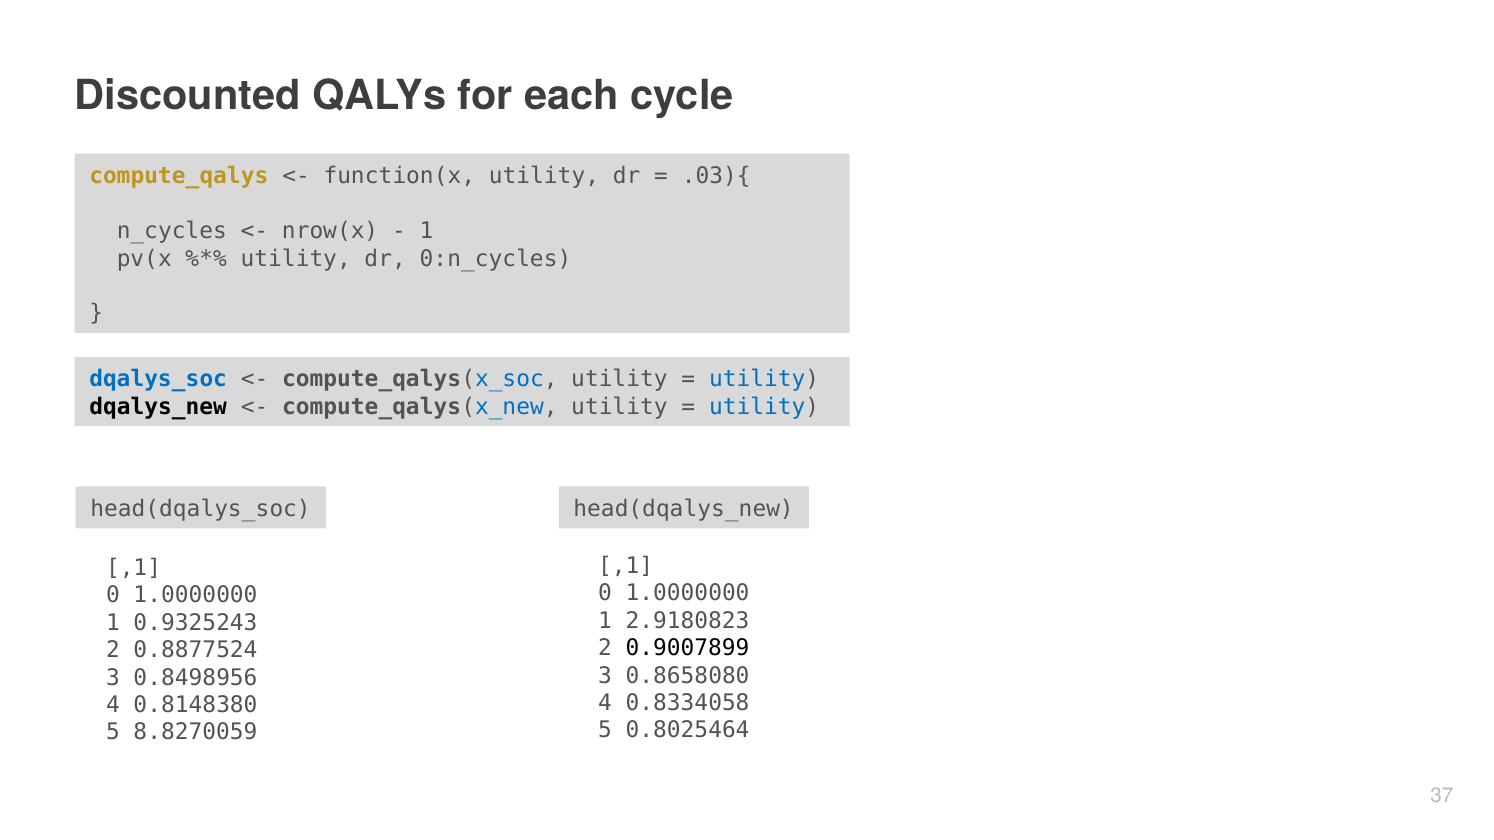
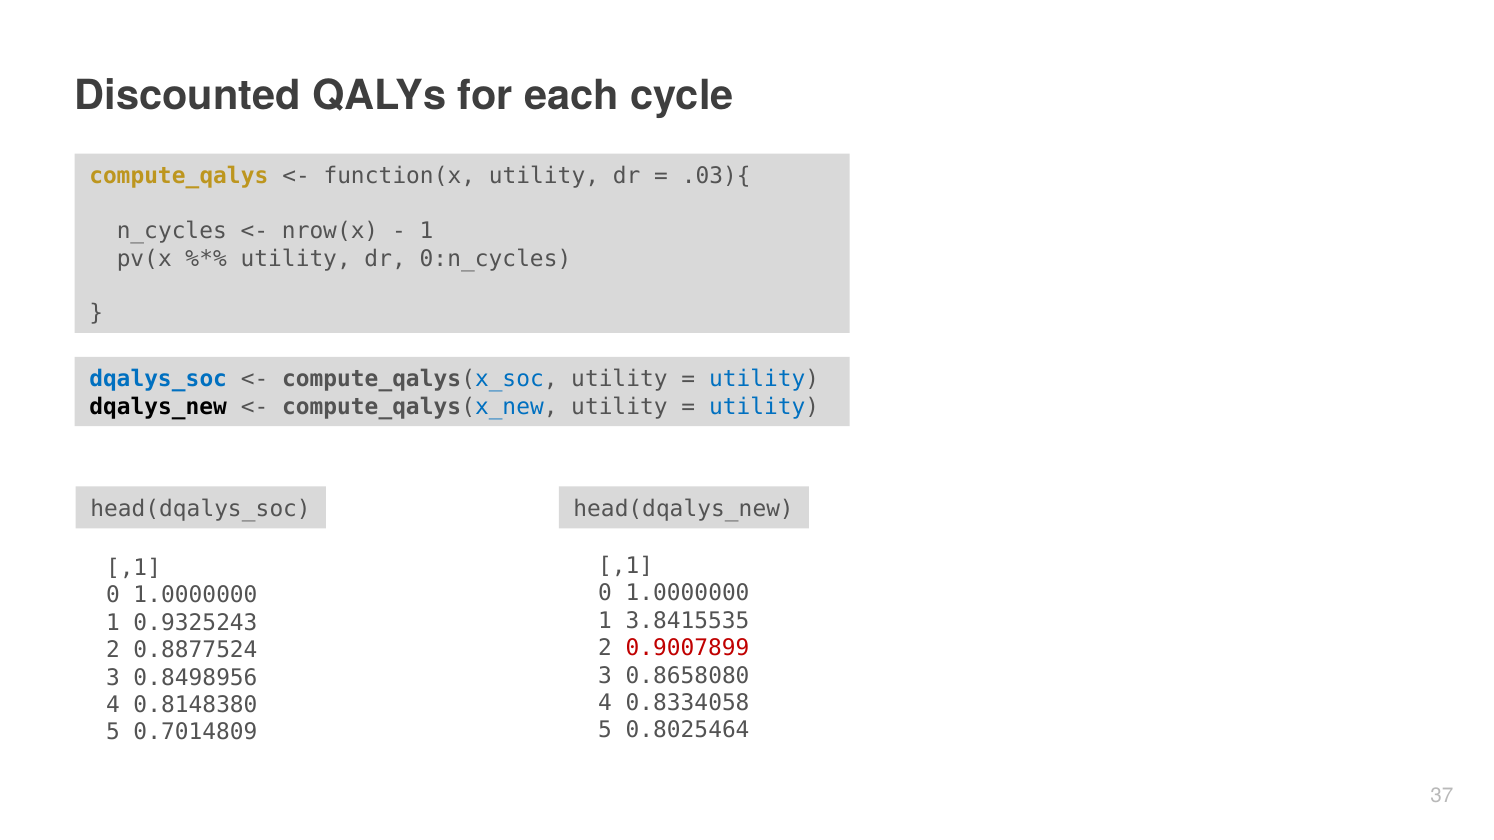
2.9180823: 2.9180823 -> 3.8415535 (687, 621)
0.9007899 colour: black -> red (687, 648)
8.8270059: 8.8270059 -> 0.7014809 (195, 733)
